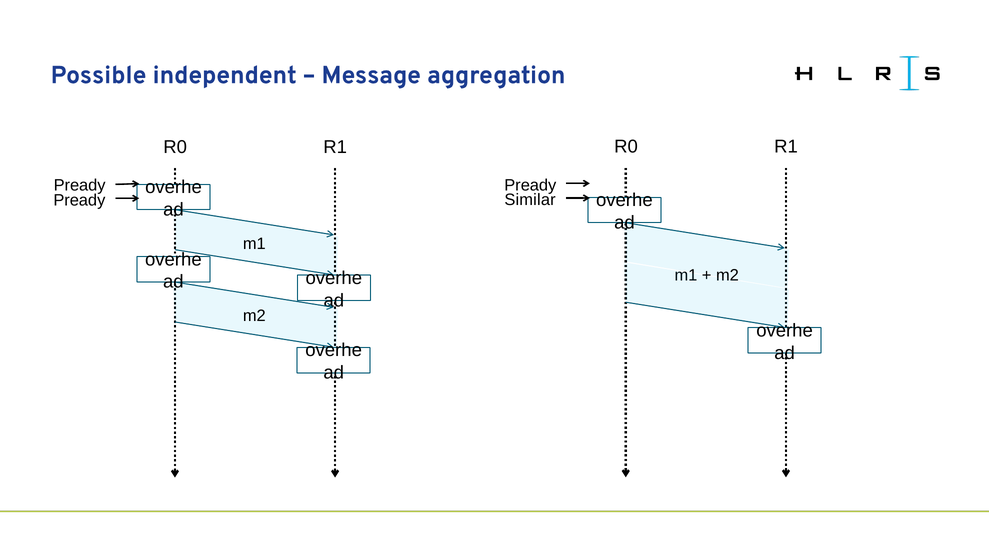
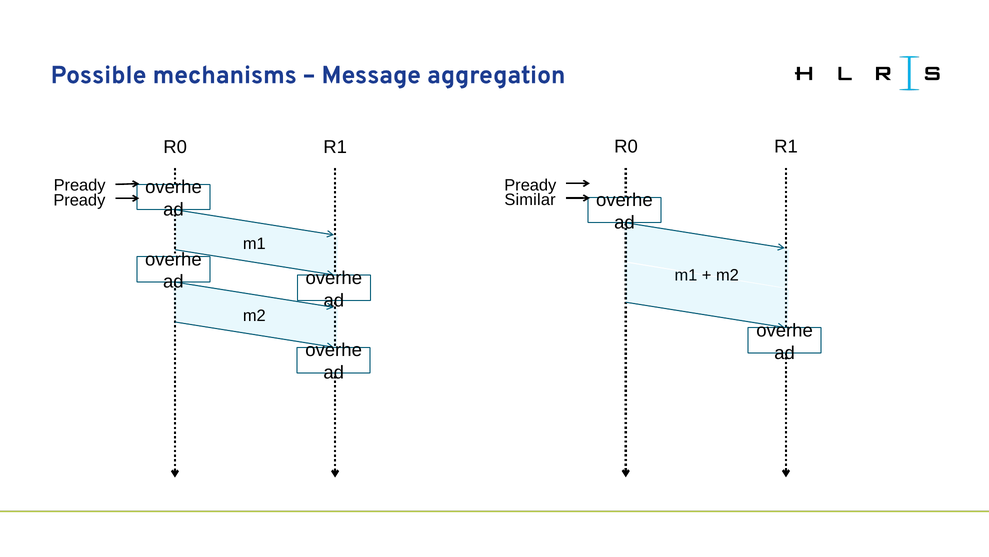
independent: independent -> mechanisms (225, 75)
